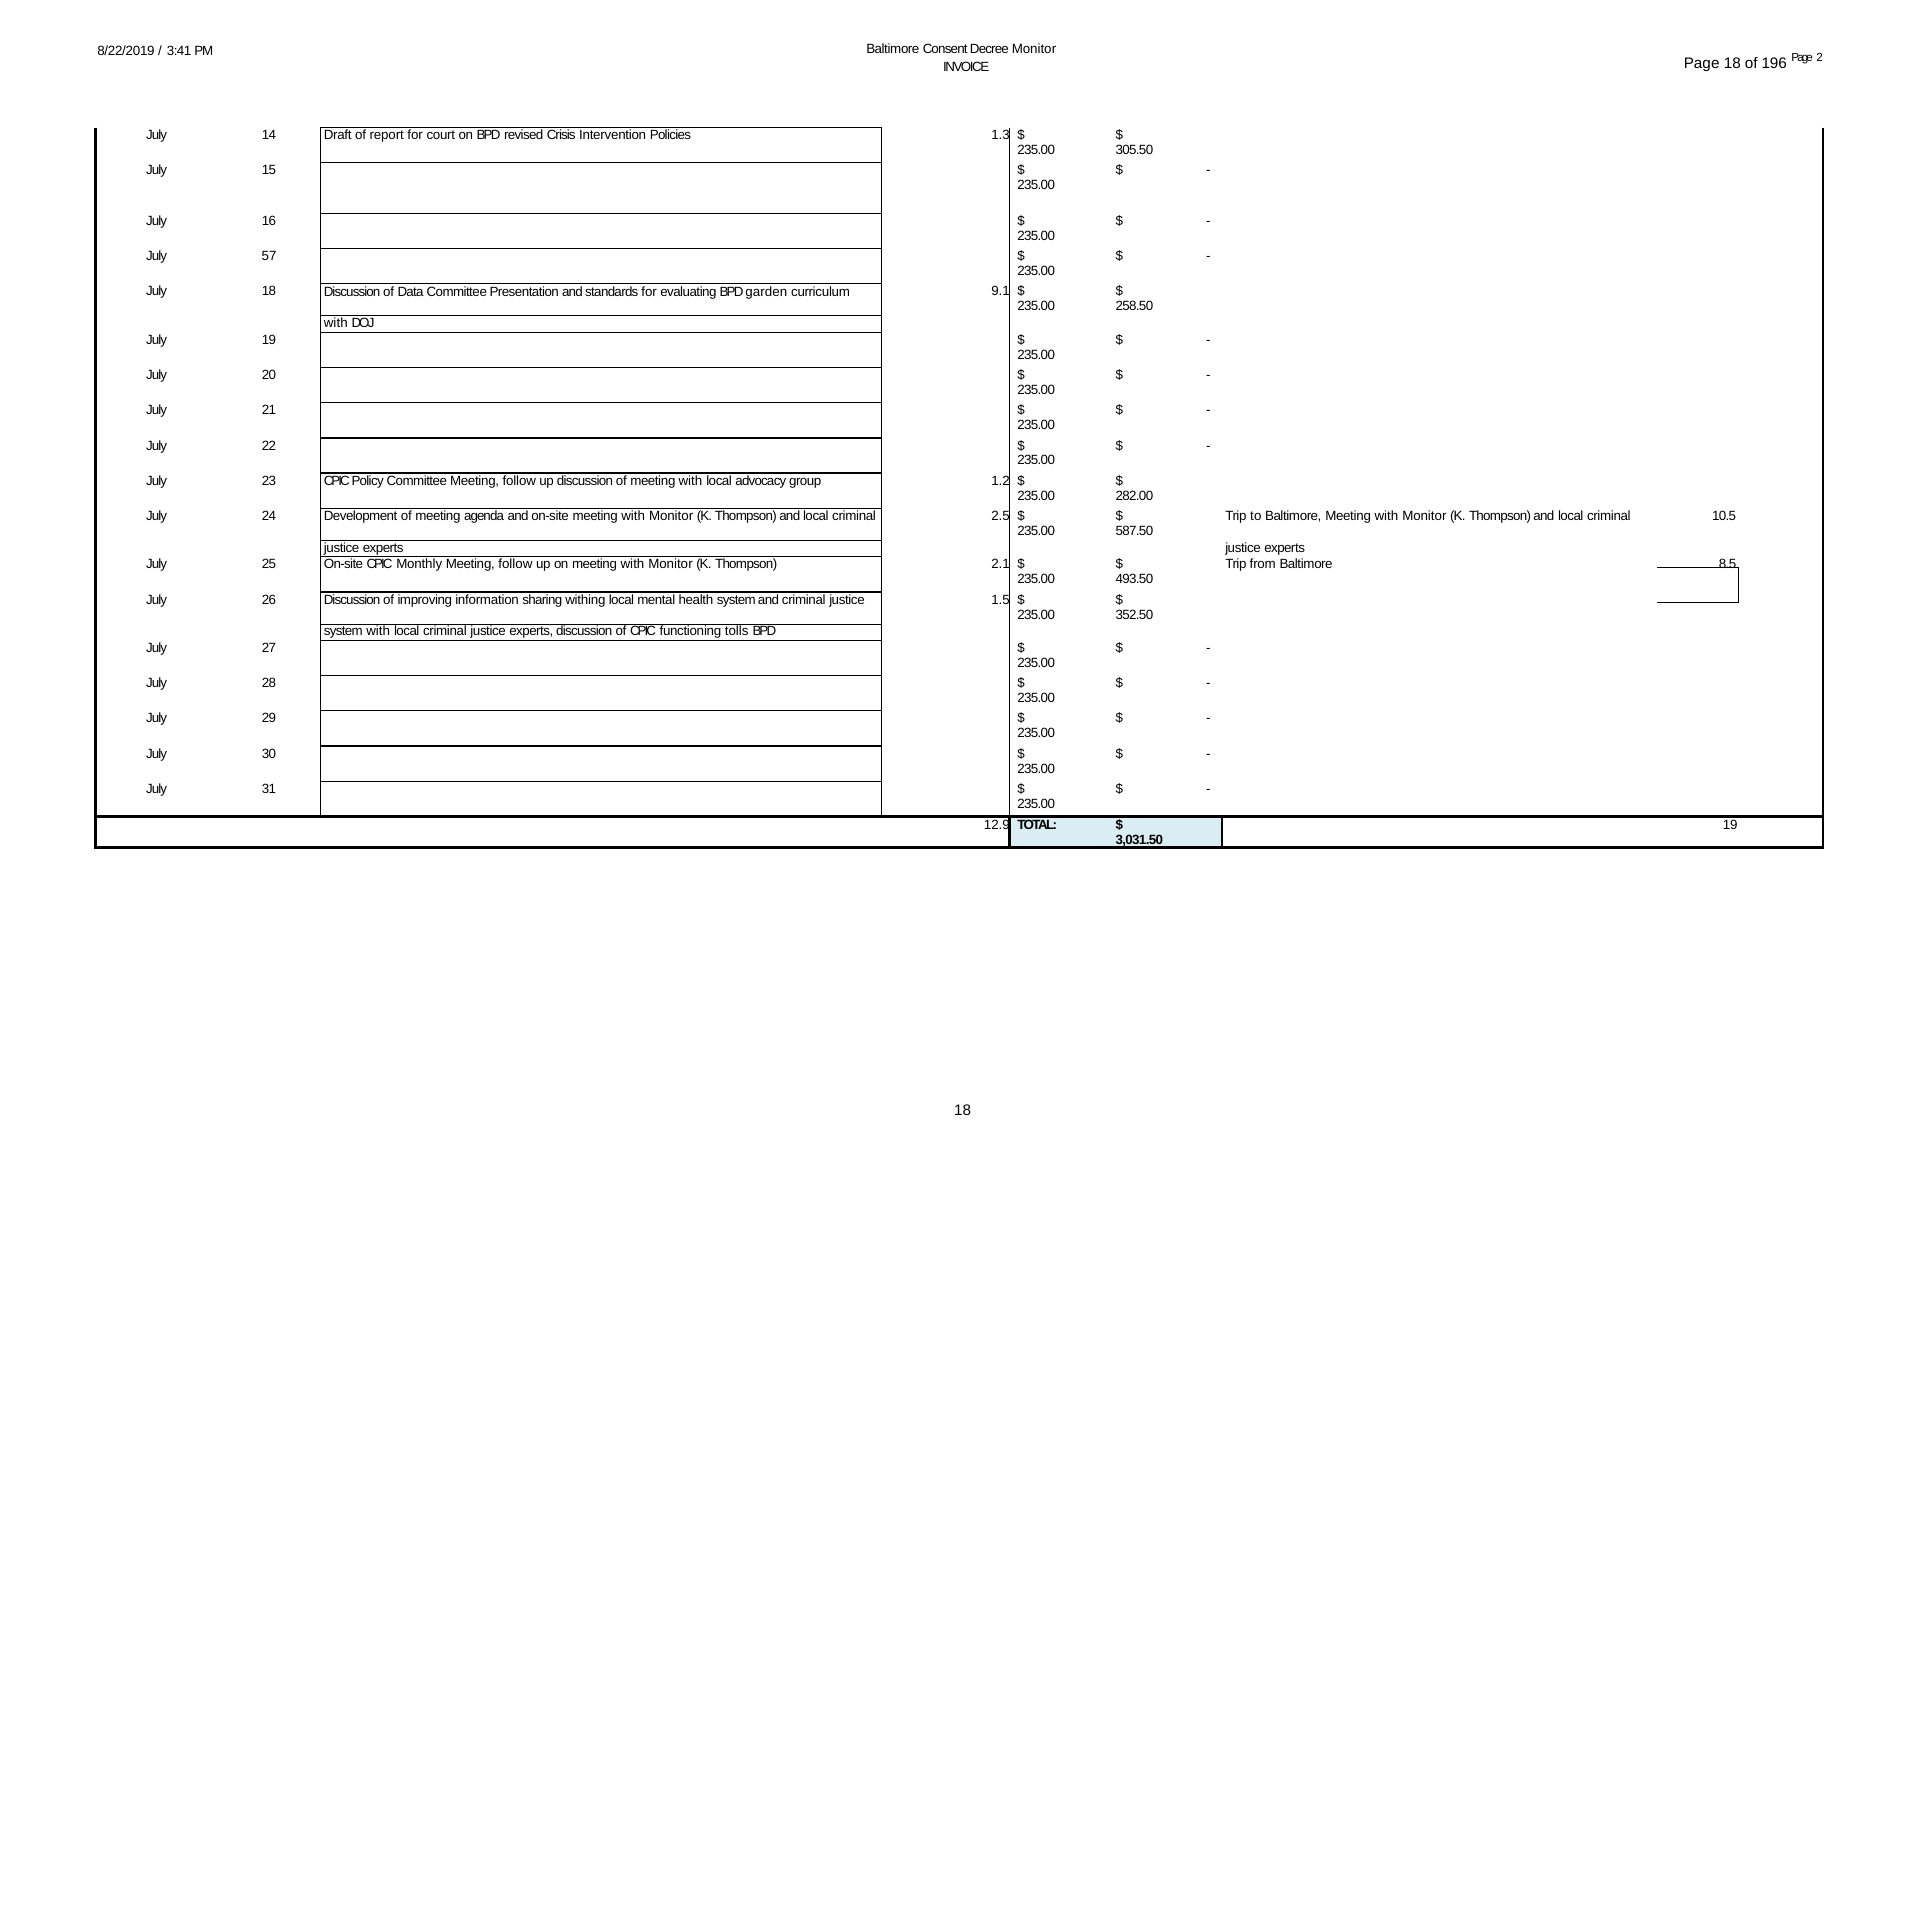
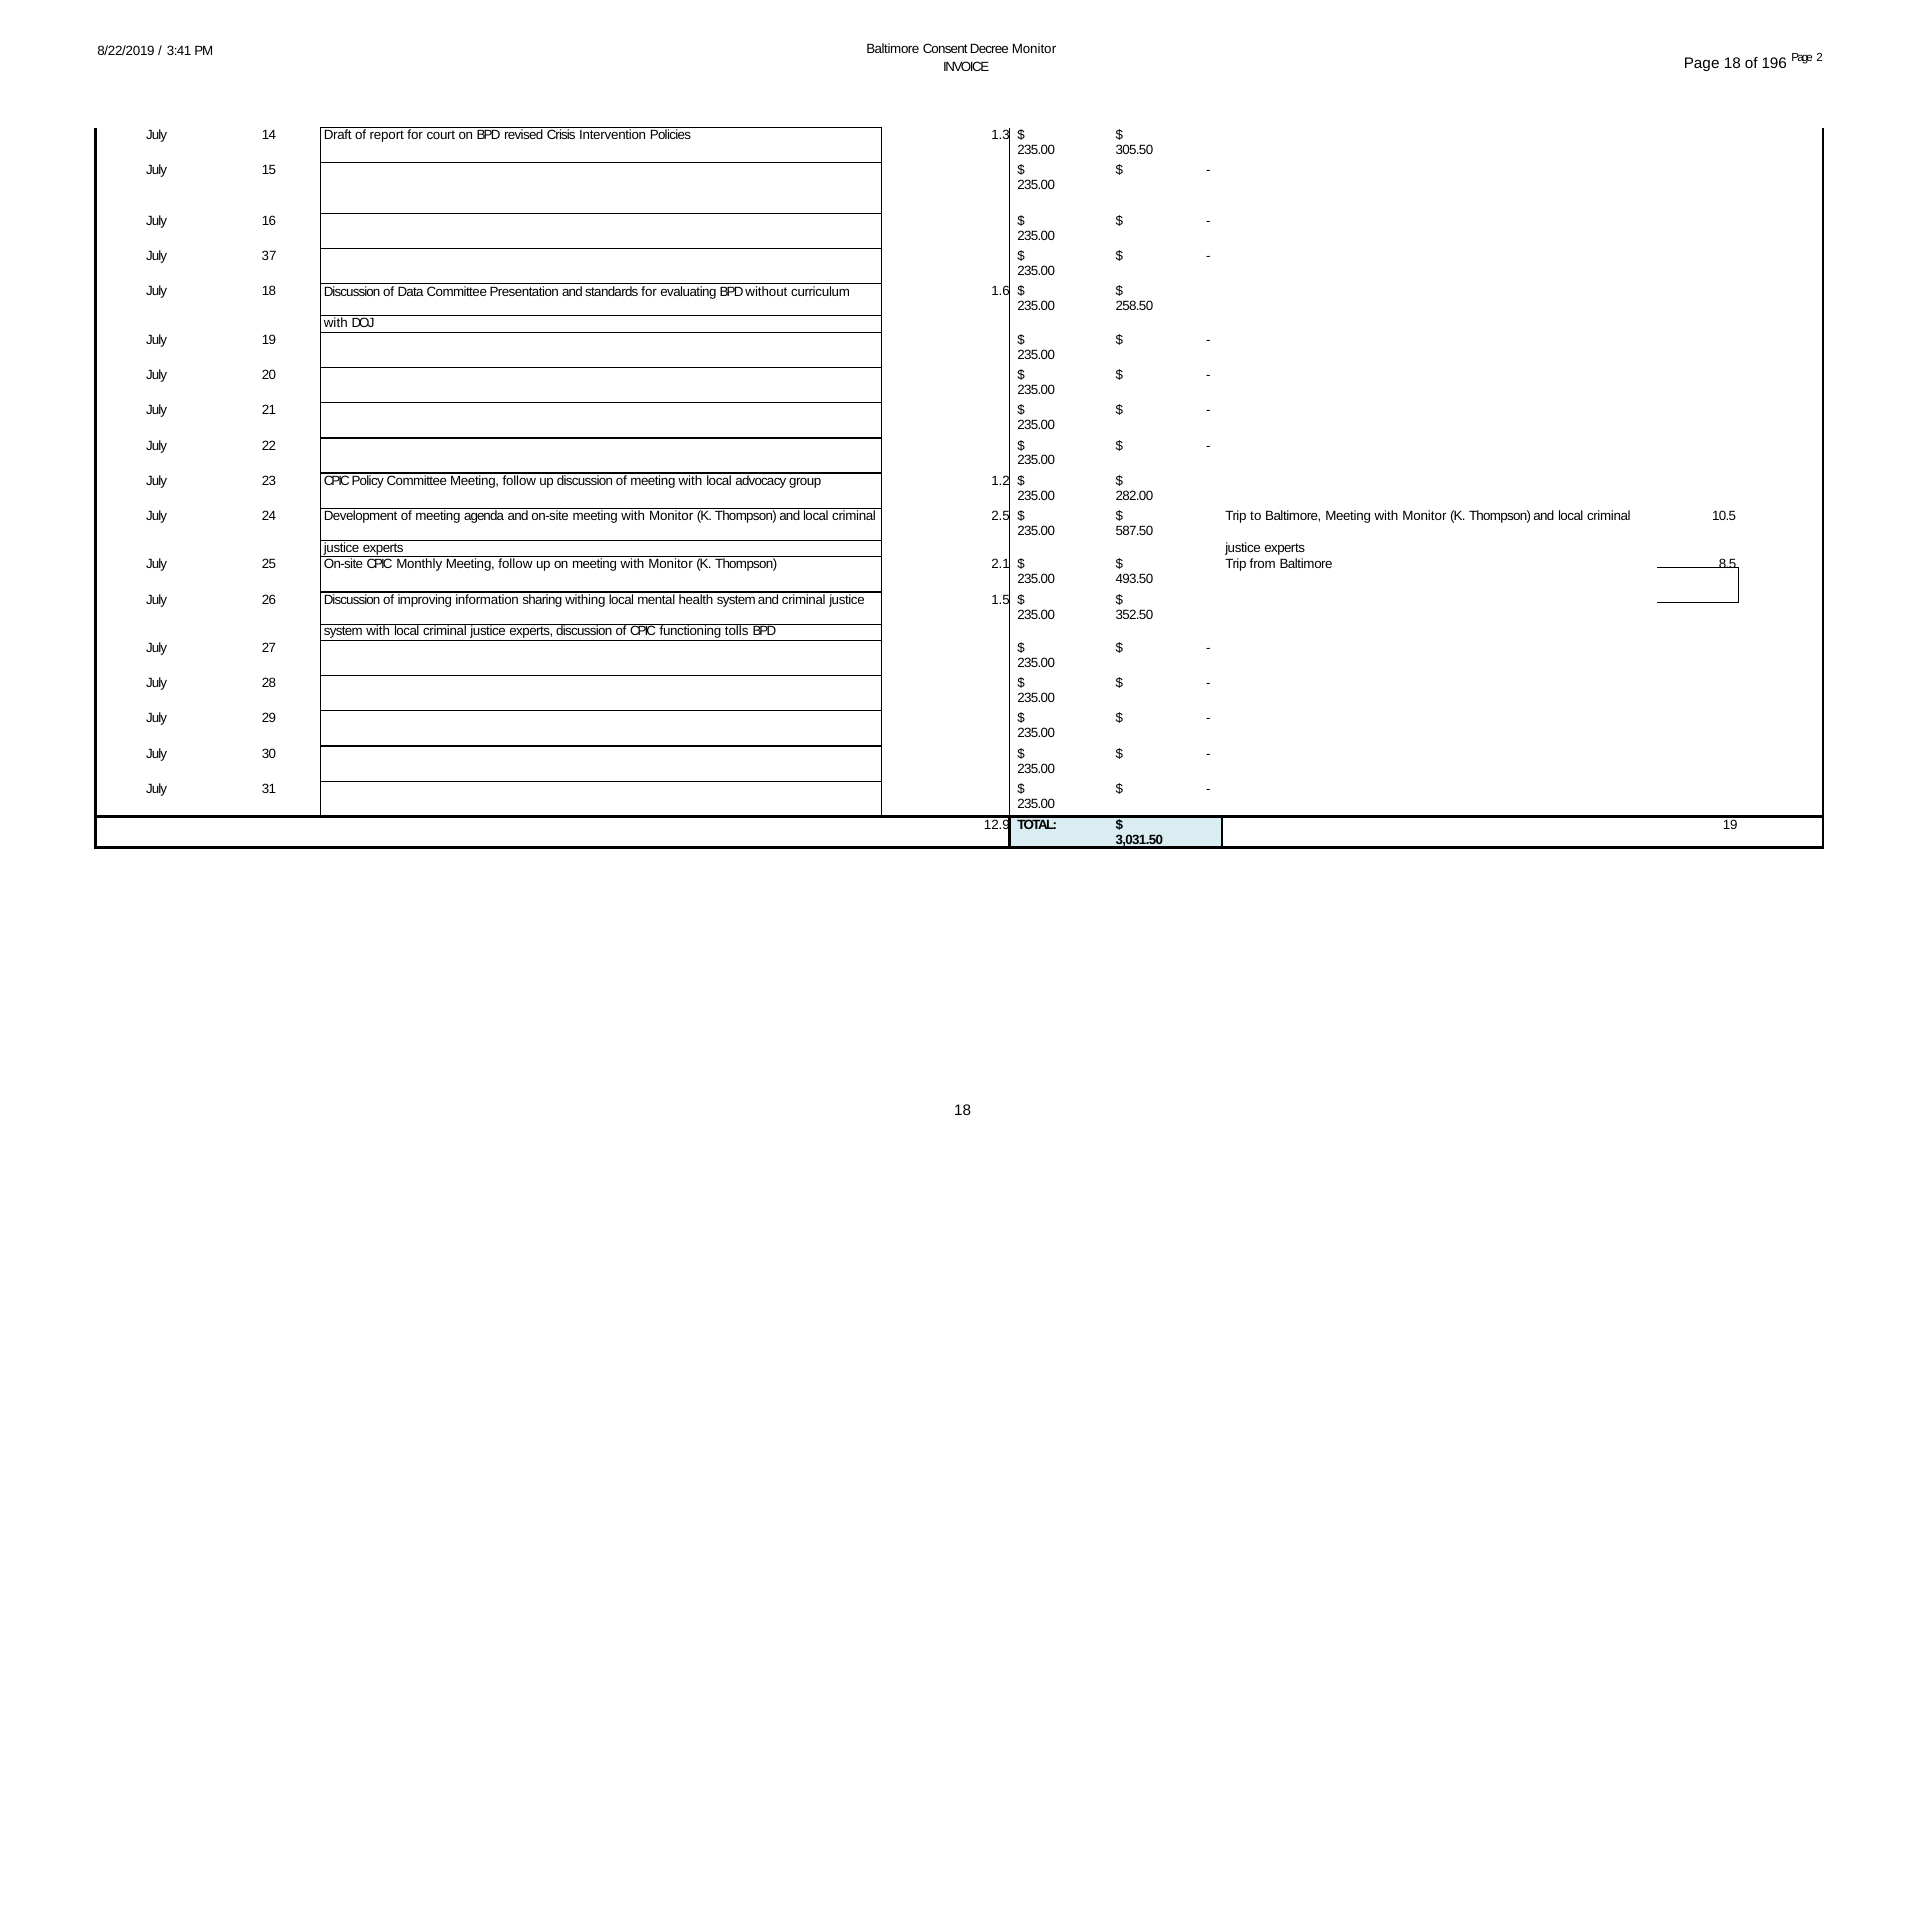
57: 57 -> 37 (269, 256)
garden: garden -> without (766, 292)
9.1: 9.1 -> 1.6 (1001, 291)
